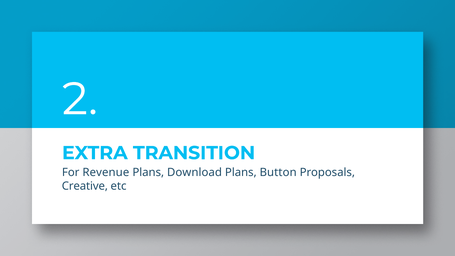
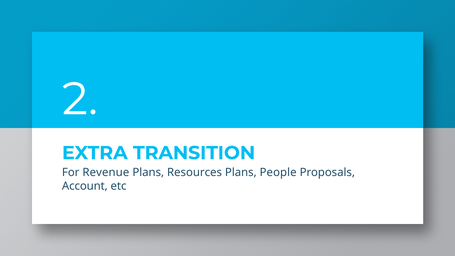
Download: Download -> Resources (195, 172)
Button: Button -> People (278, 172)
Creative: Creative -> Account (85, 186)
